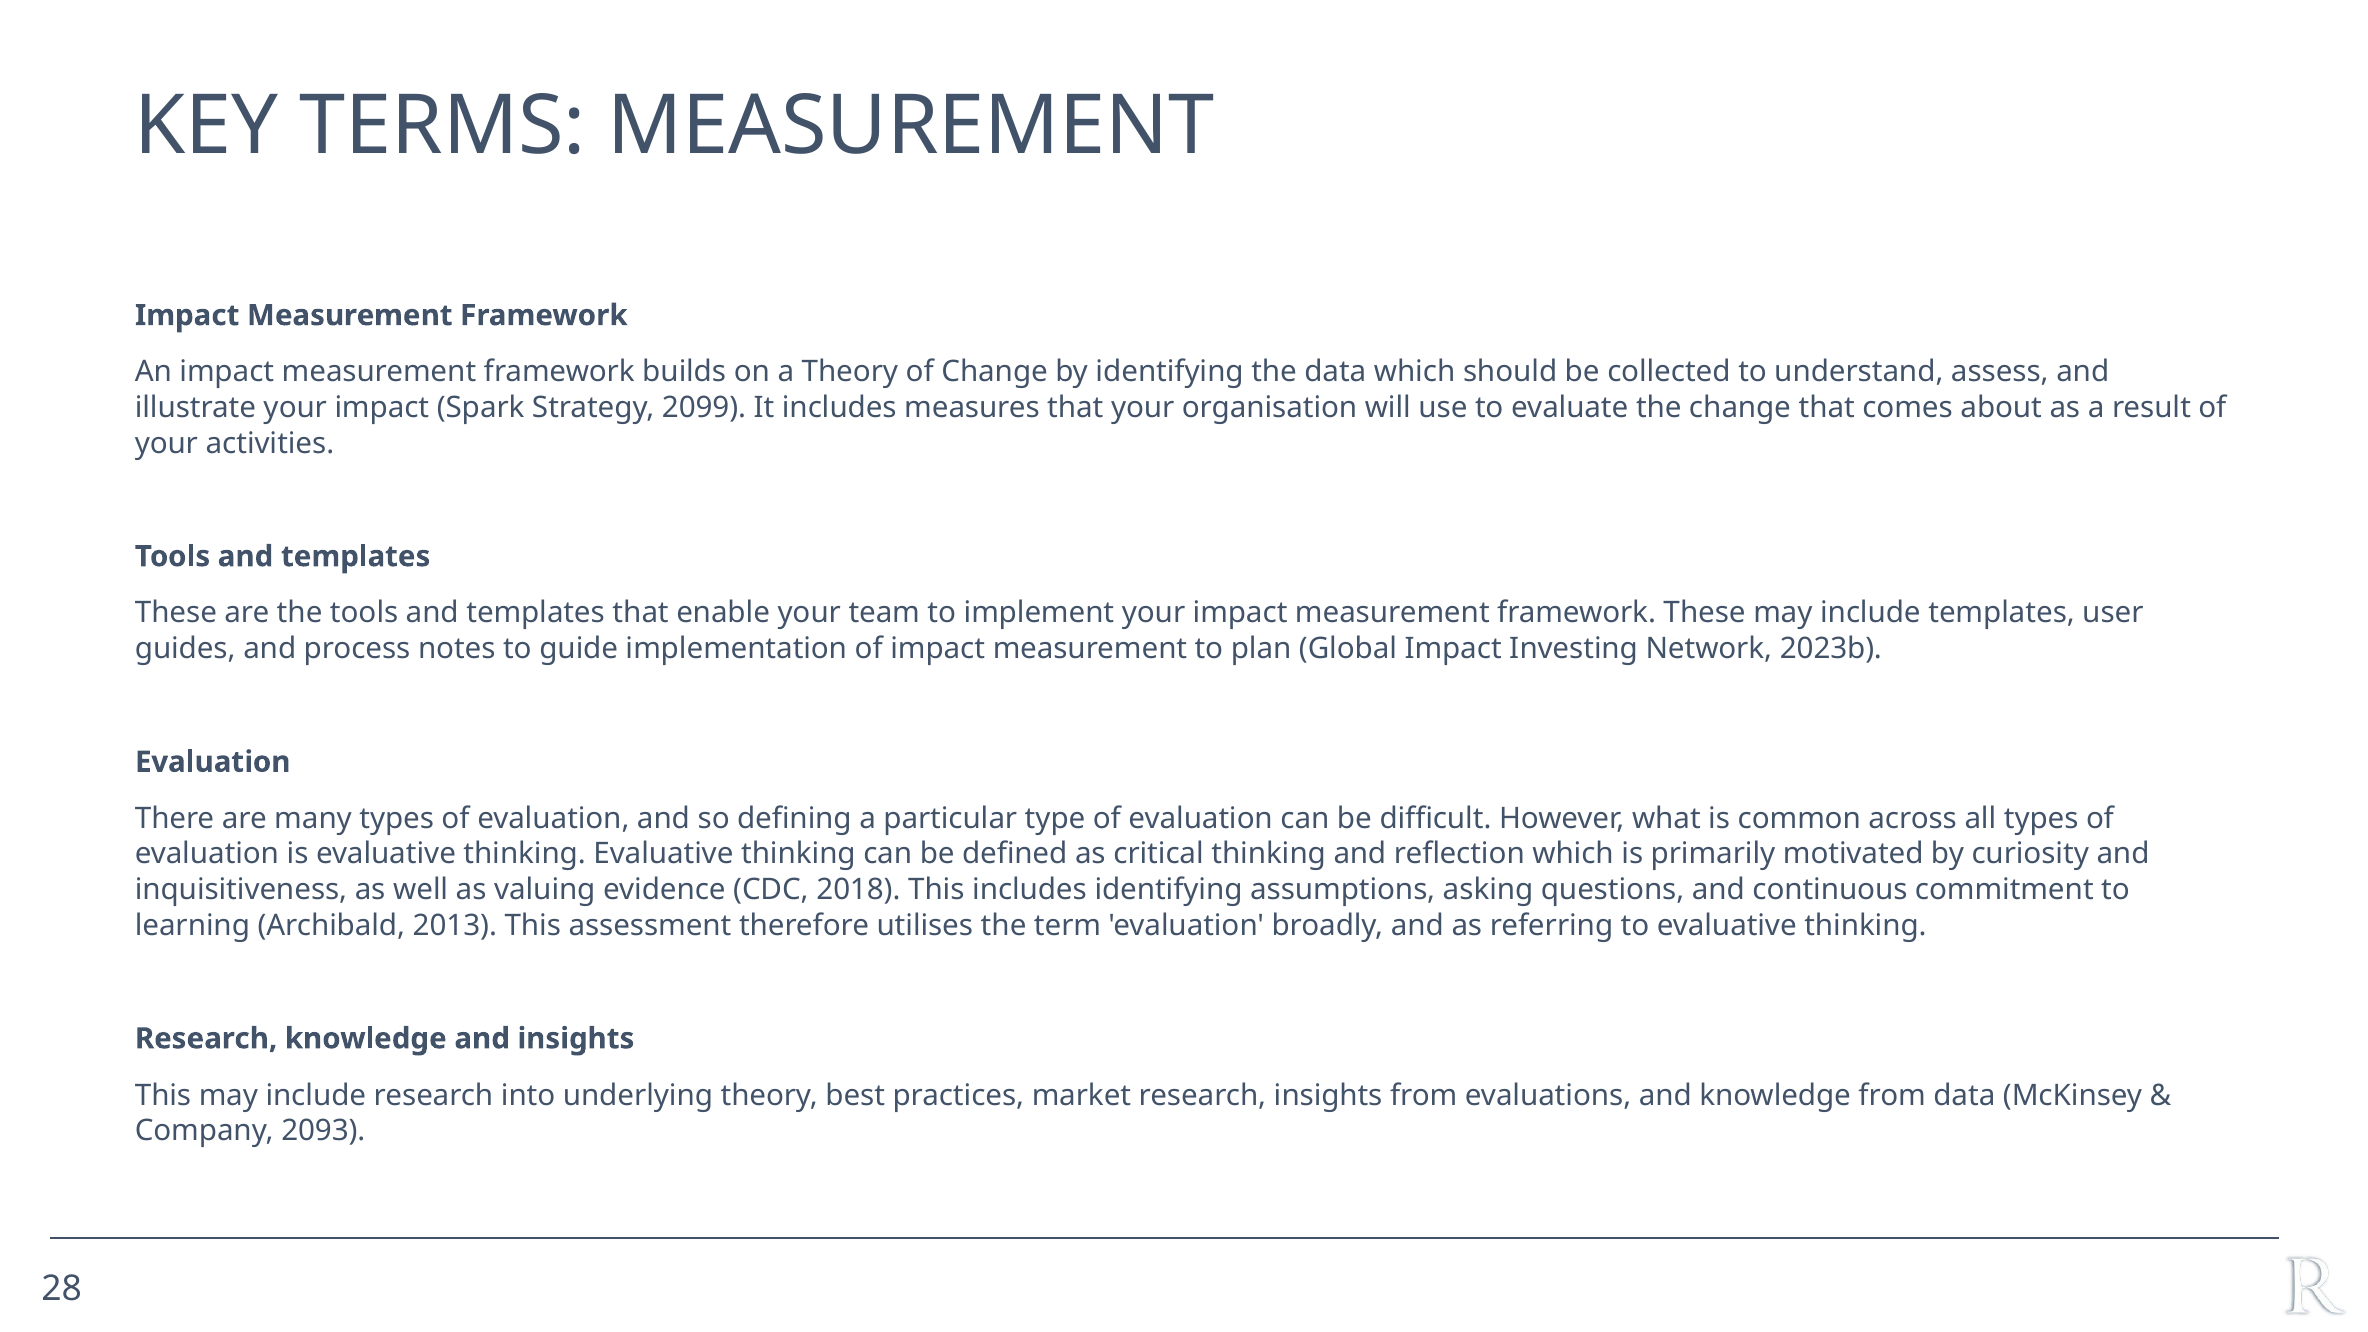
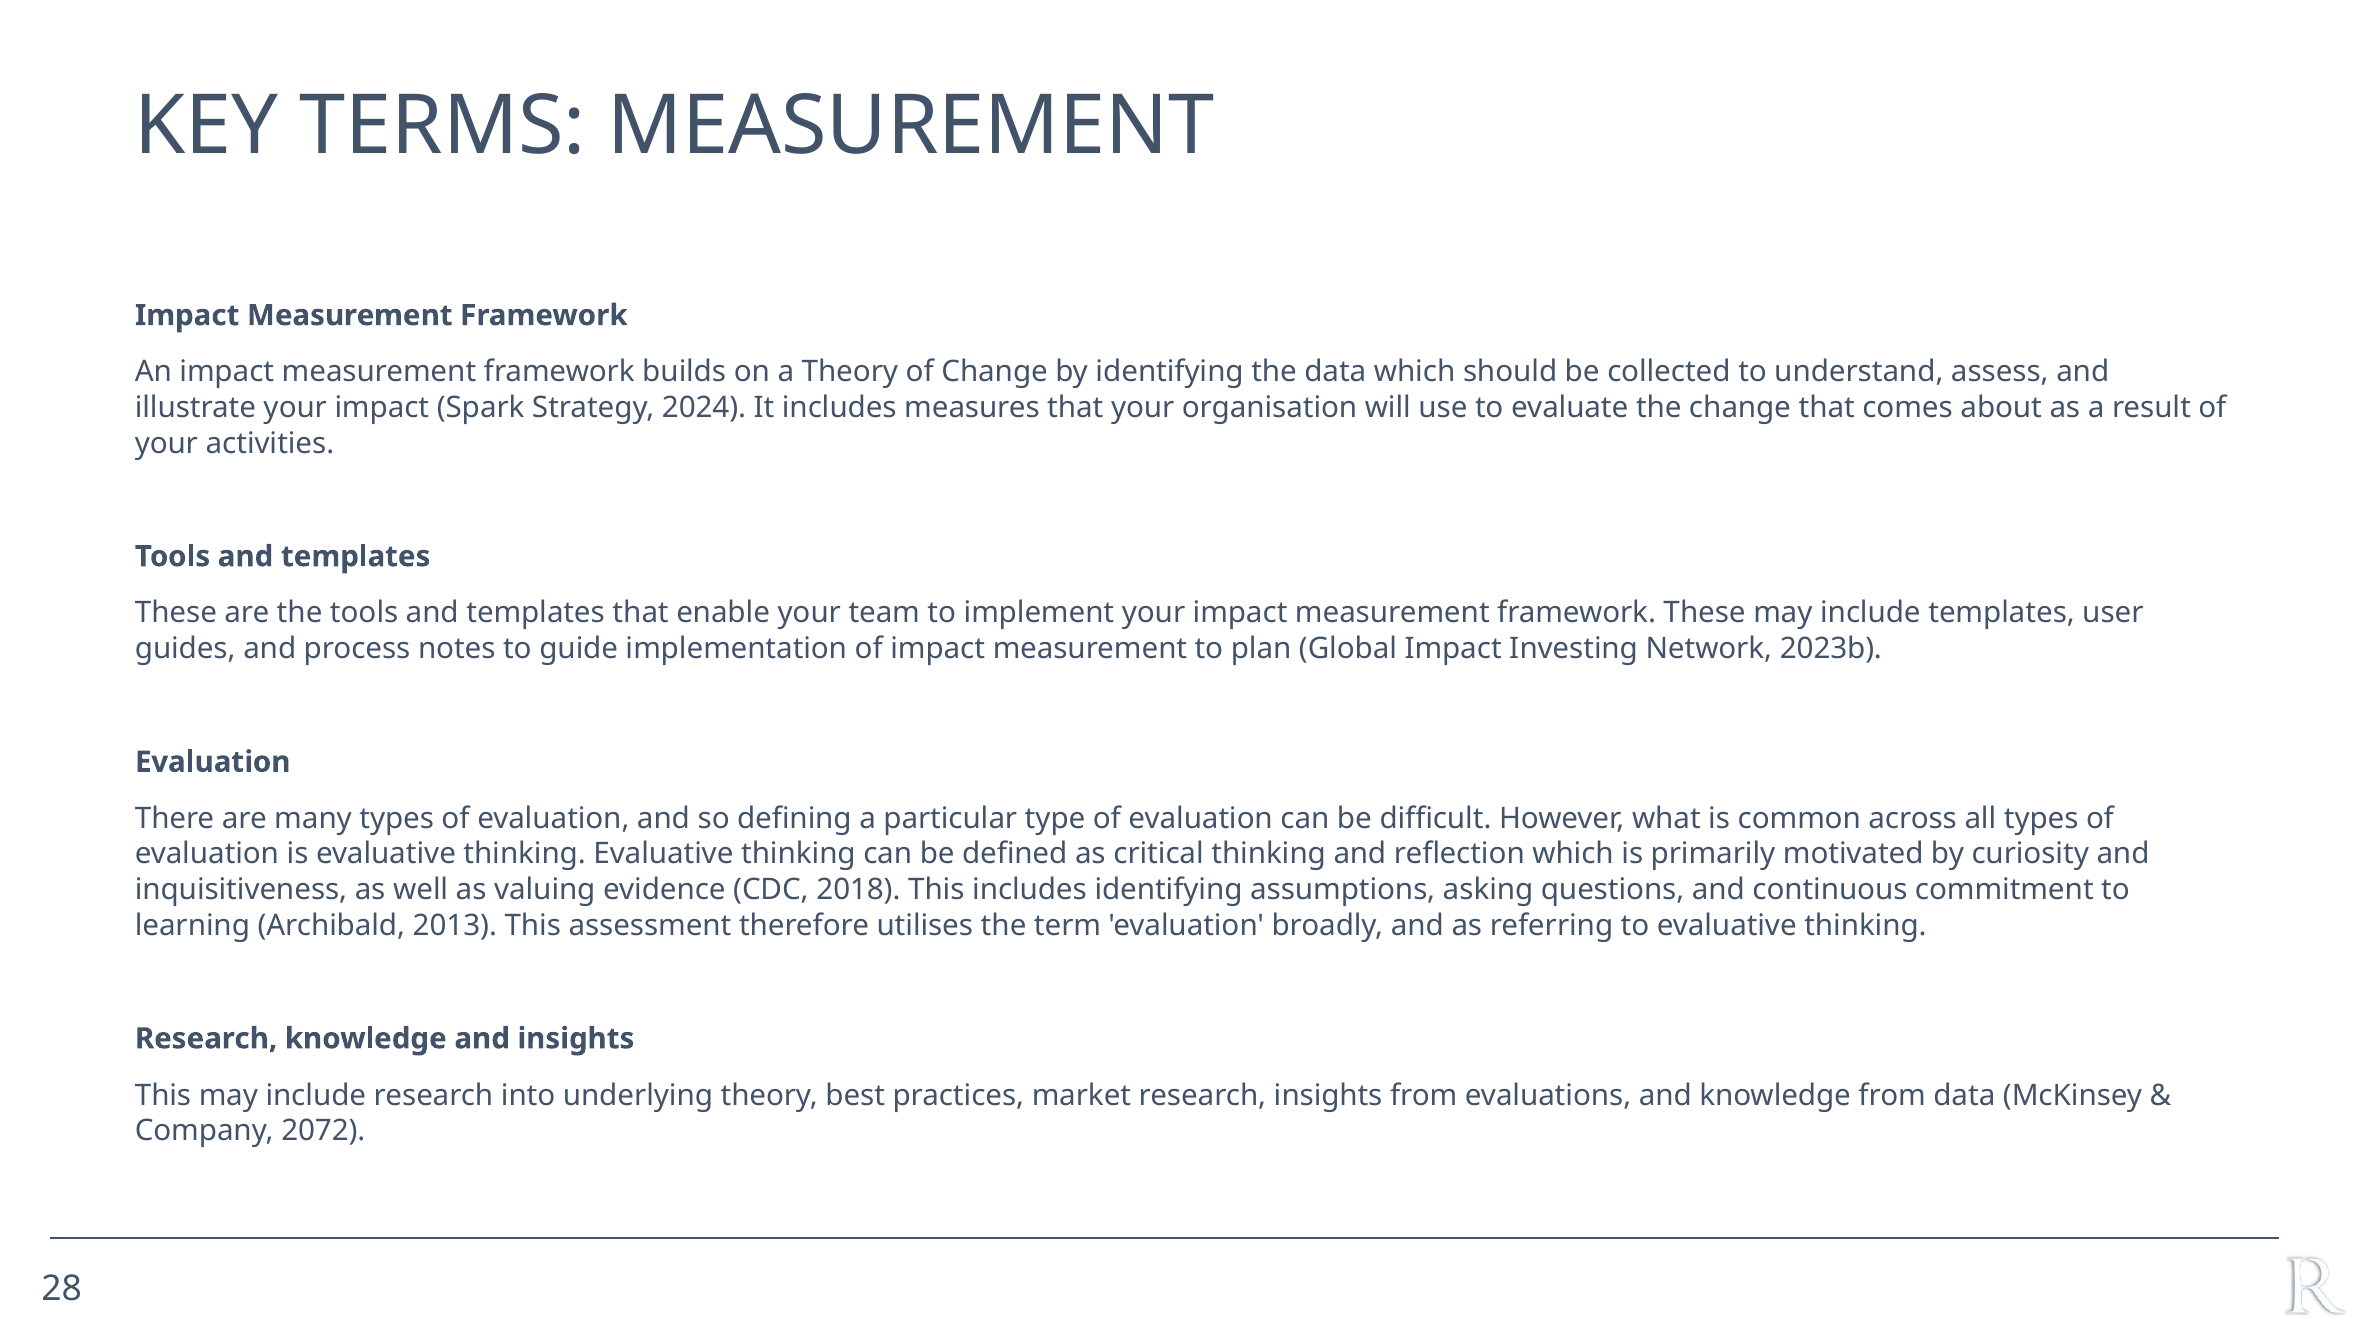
2099: 2099 -> 2024 (704, 408)
2093: 2093 -> 2072 (323, 1131)
